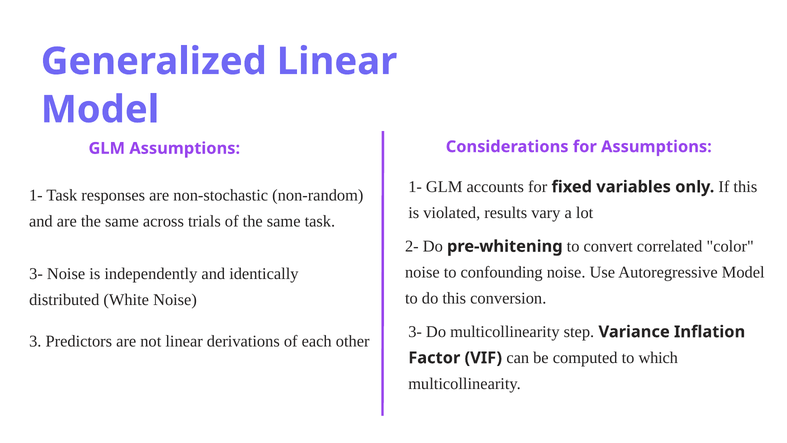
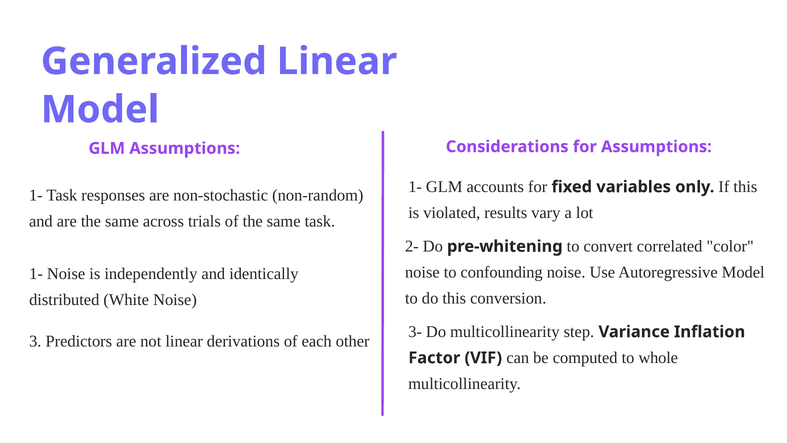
3-: 3- -> 1- (36, 273)
which: which -> whole (658, 358)
